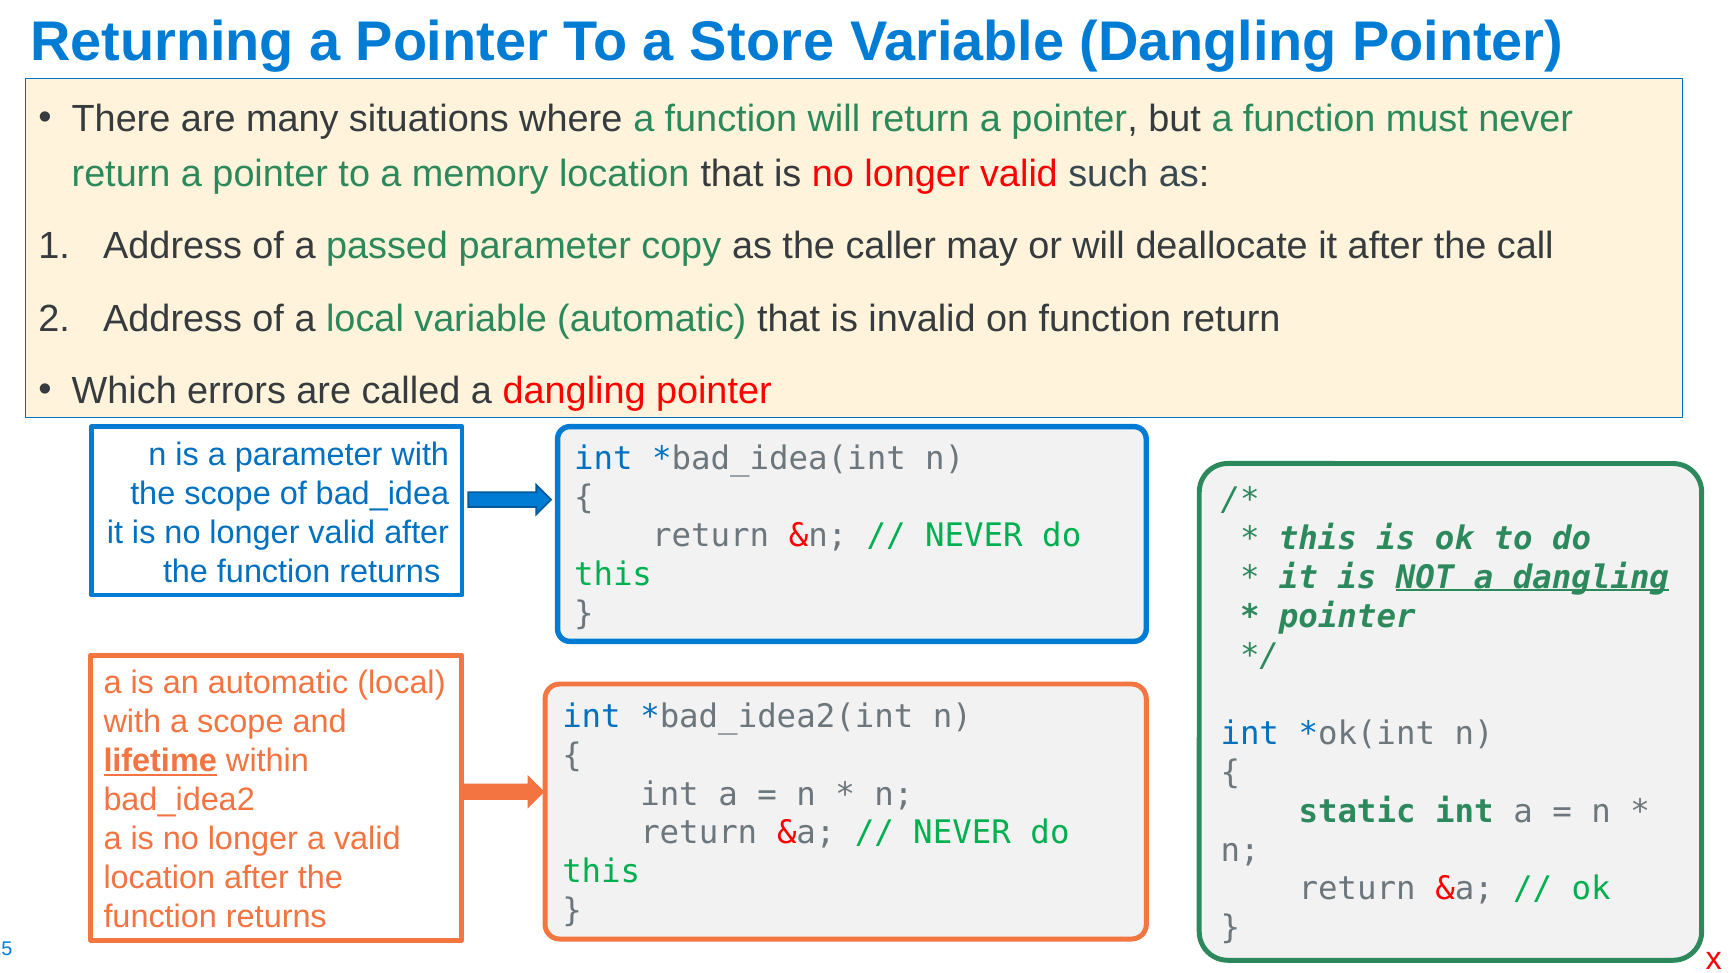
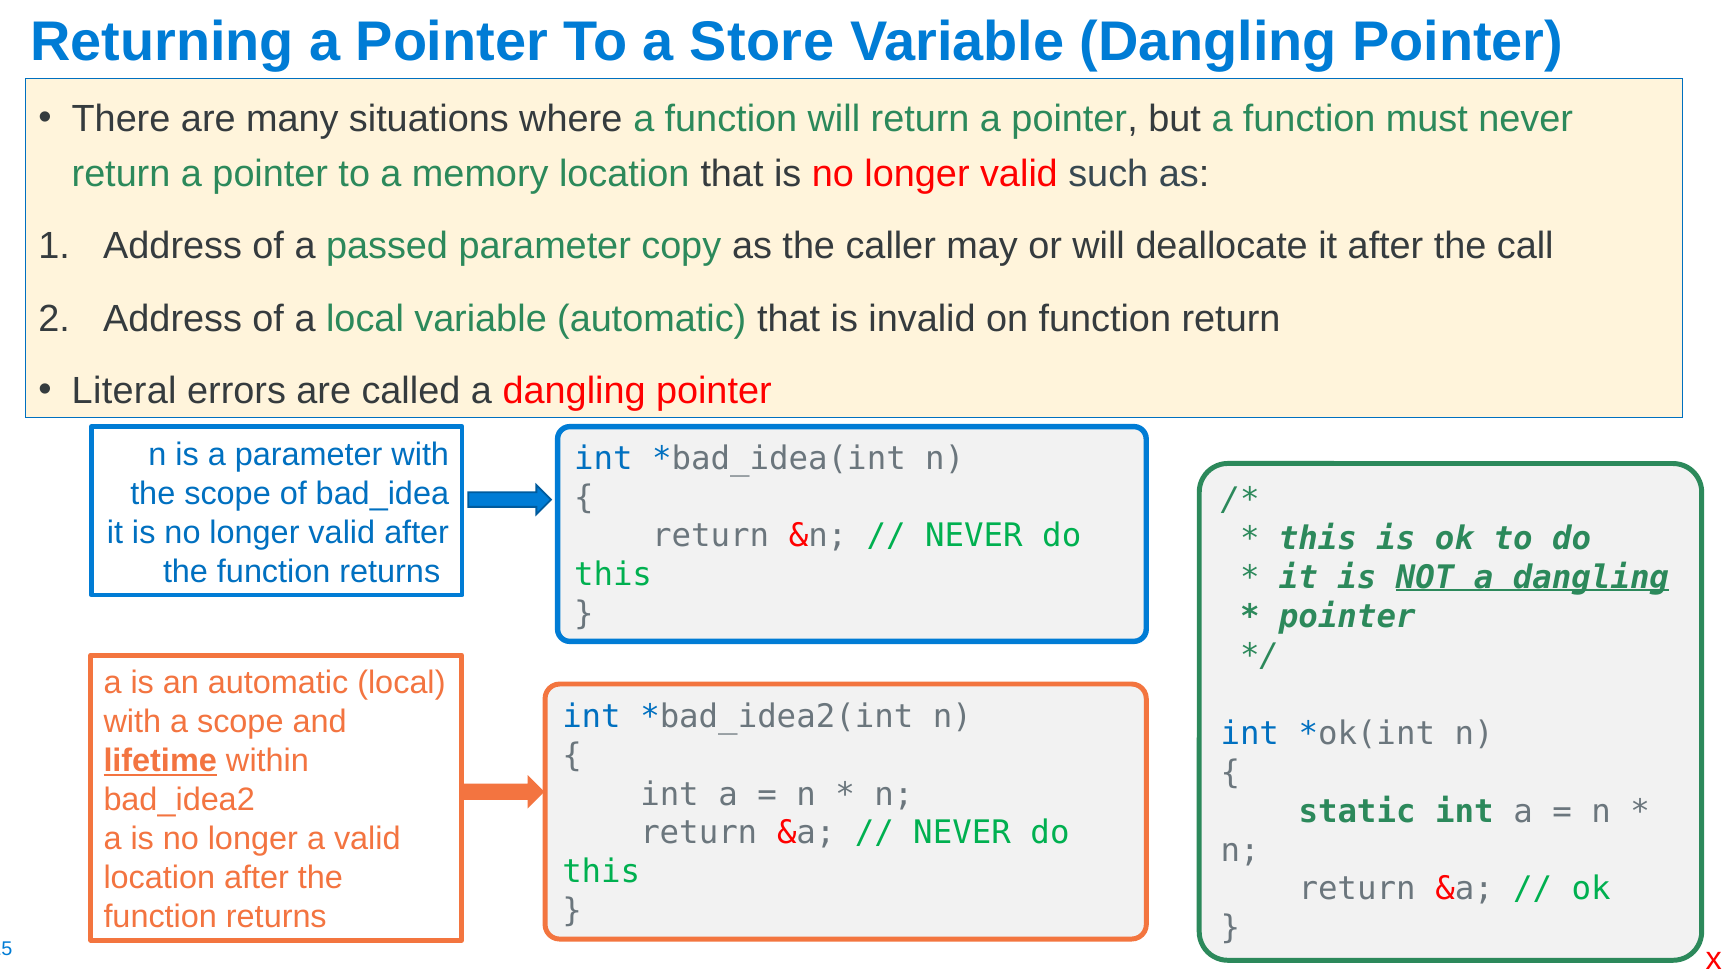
Which: Which -> Literal (124, 391)
